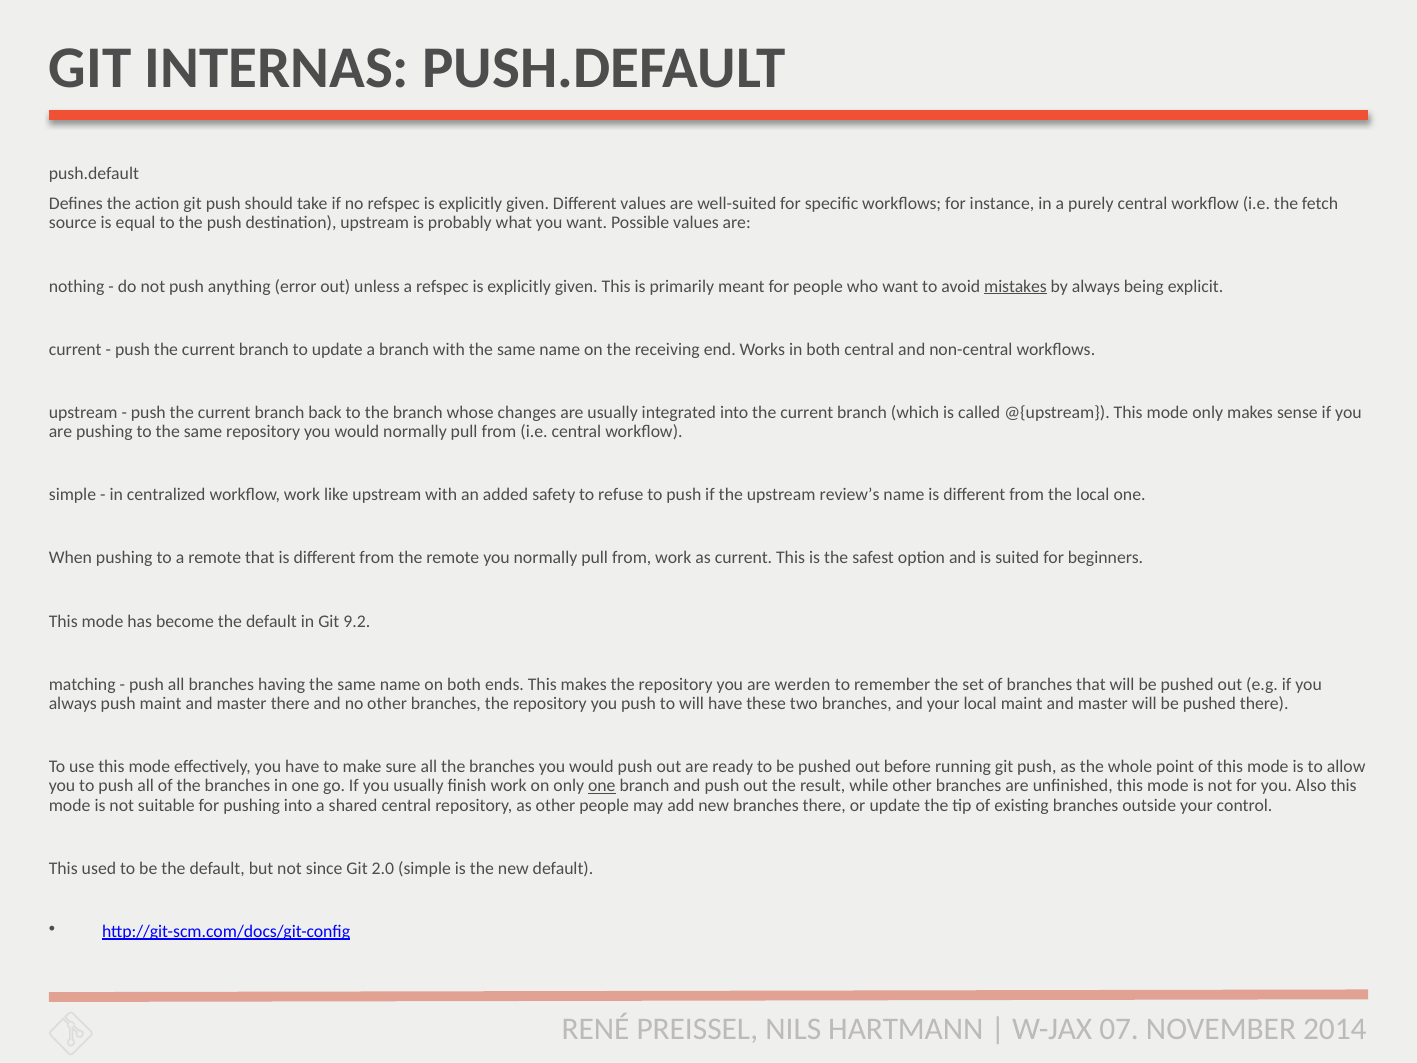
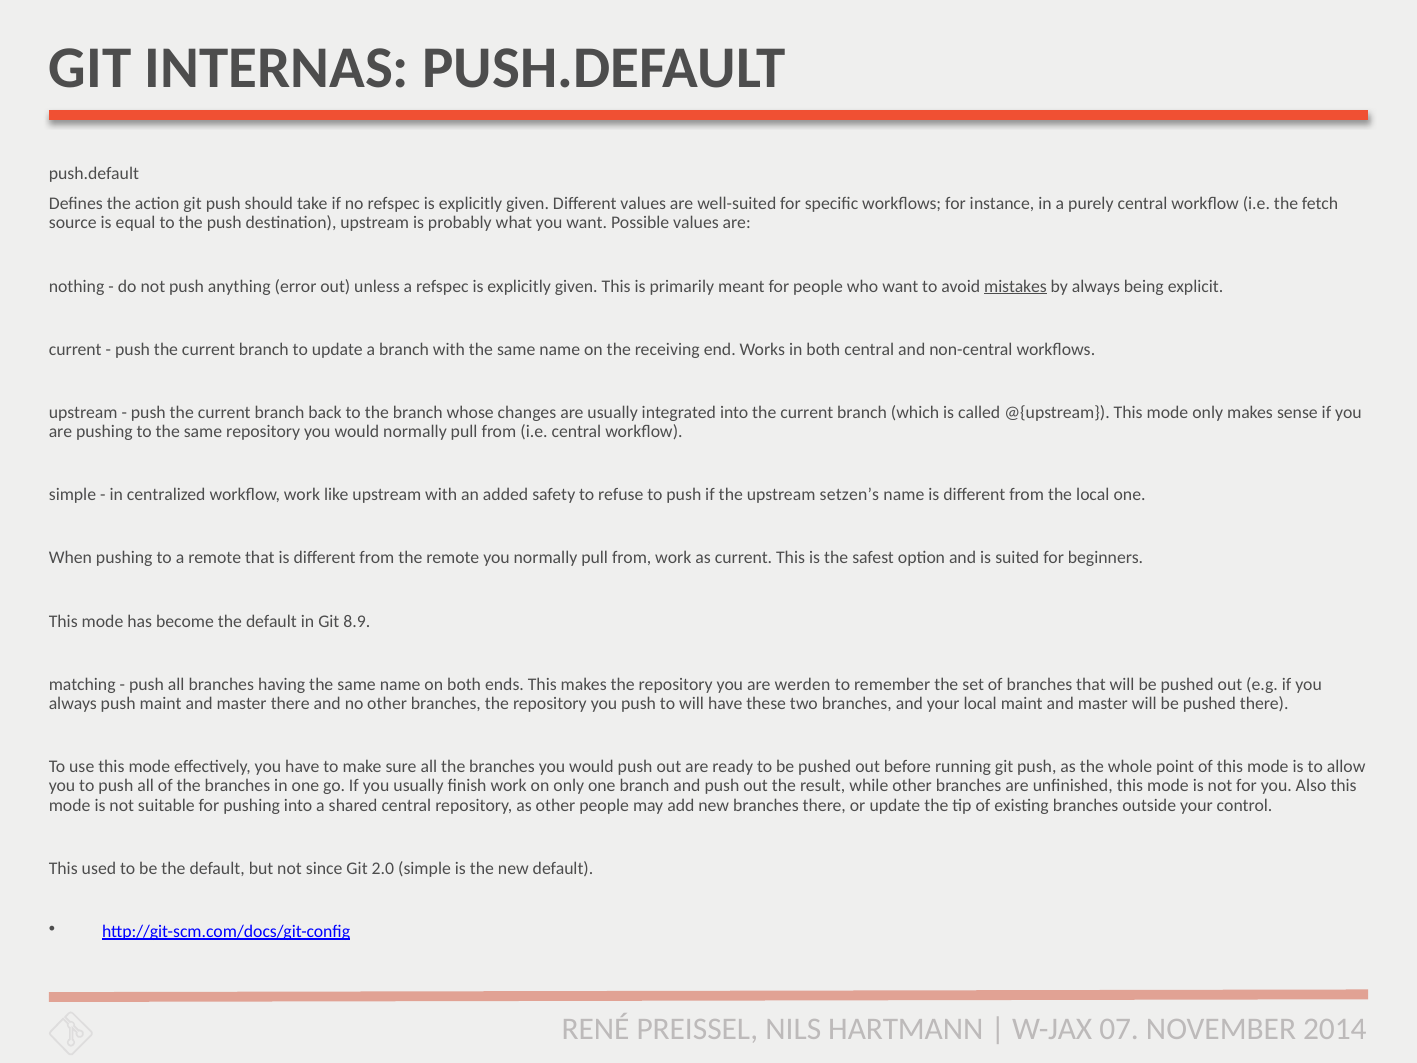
review’s: review’s -> setzen’s (849, 495)
9.2: 9.2 -> 8.9 (357, 621)
one underline: present -> none (602, 786)
